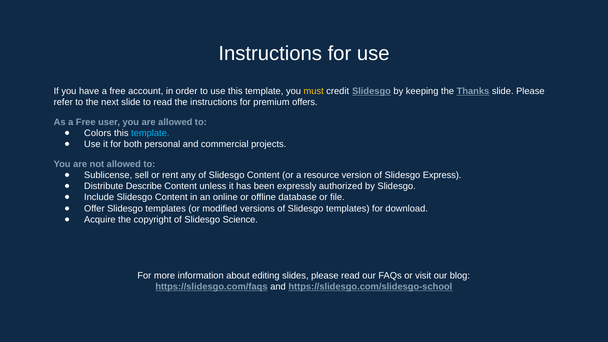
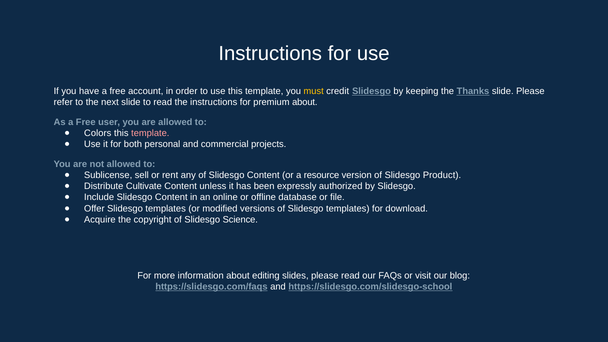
premium offers: offers -> about (305, 102)
template colour: light blue -> pink (150, 133)
Express: Express -> Product (442, 175)
Describe: Describe -> Cultivate (144, 186)
